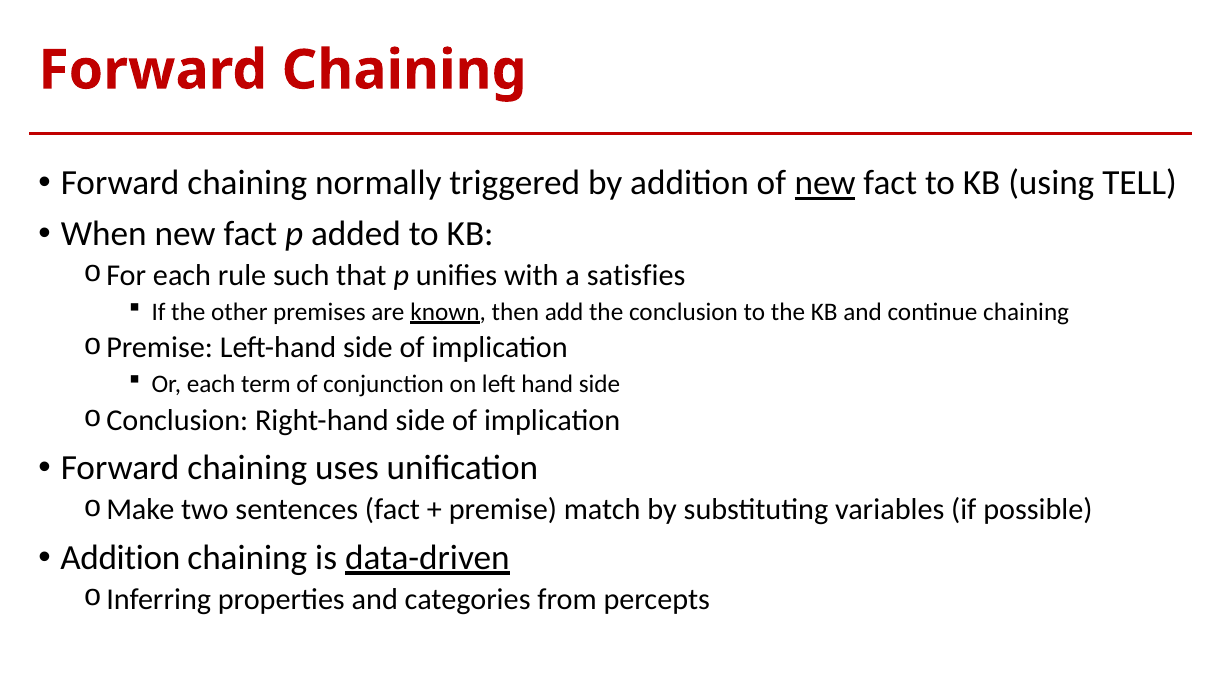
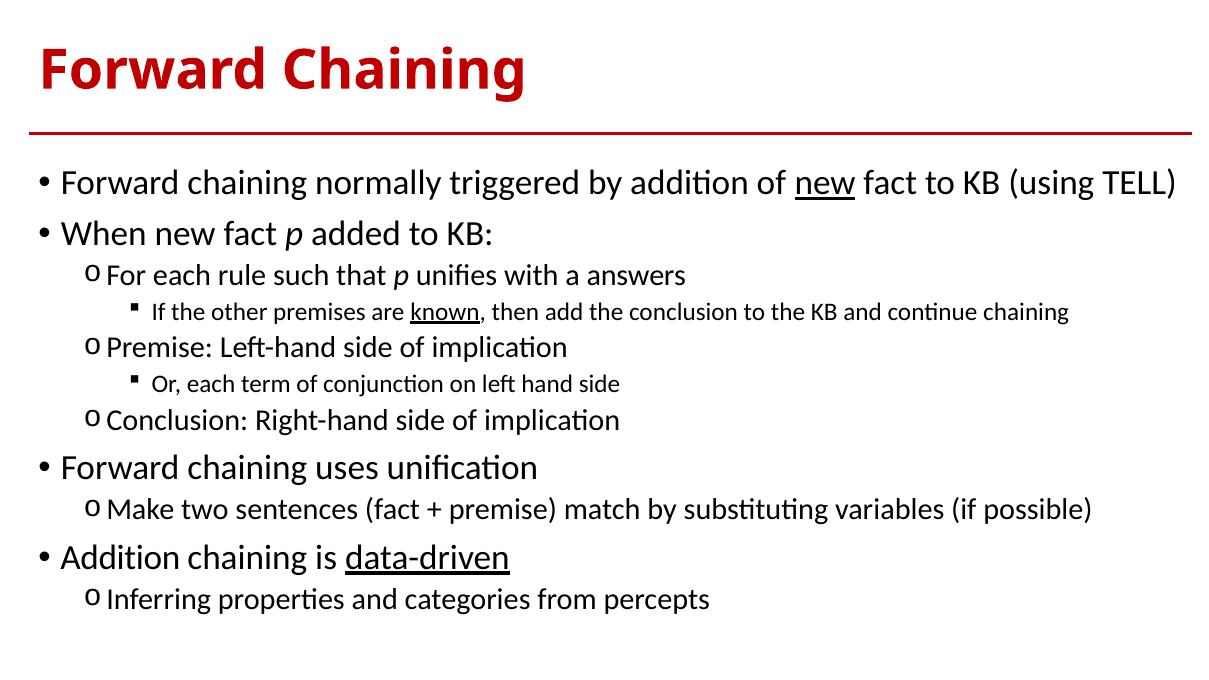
satisfies: satisfies -> answers (636, 276)
